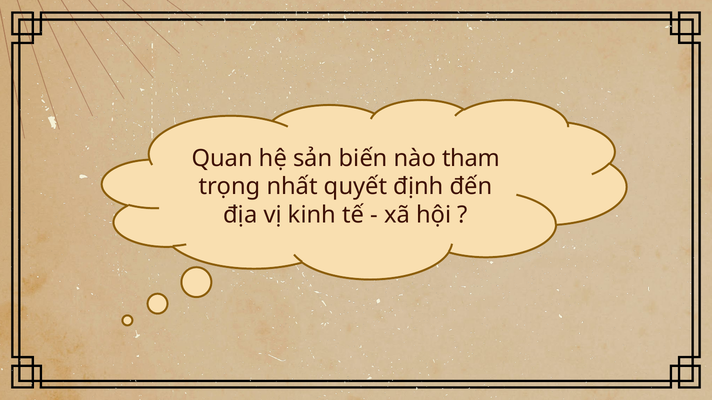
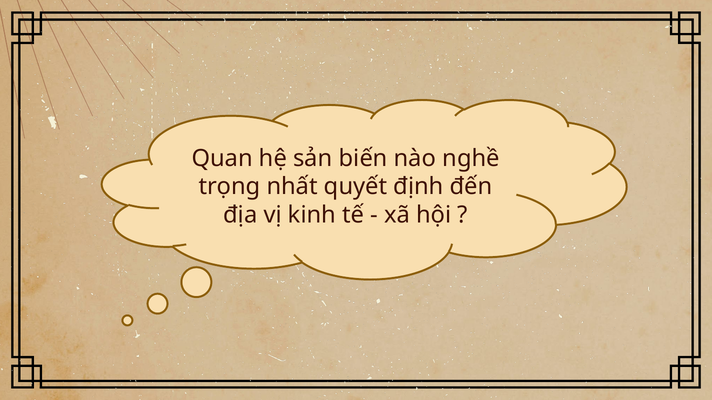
tham: tham -> nghề (471, 158)
